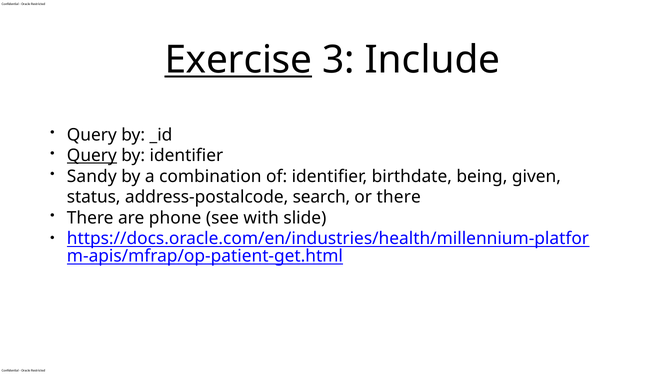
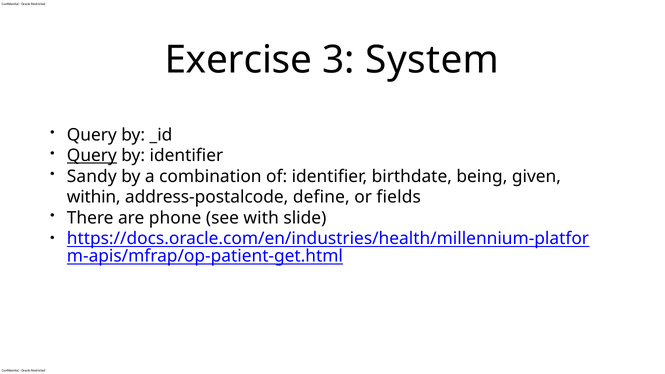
Exercise underline: present -> none (238, 60)
Include: Include -> System (432, 60)
status: status -> within (94, 197)
search: search -> define (321, 197)
or there: there -> fields (399, 197)
